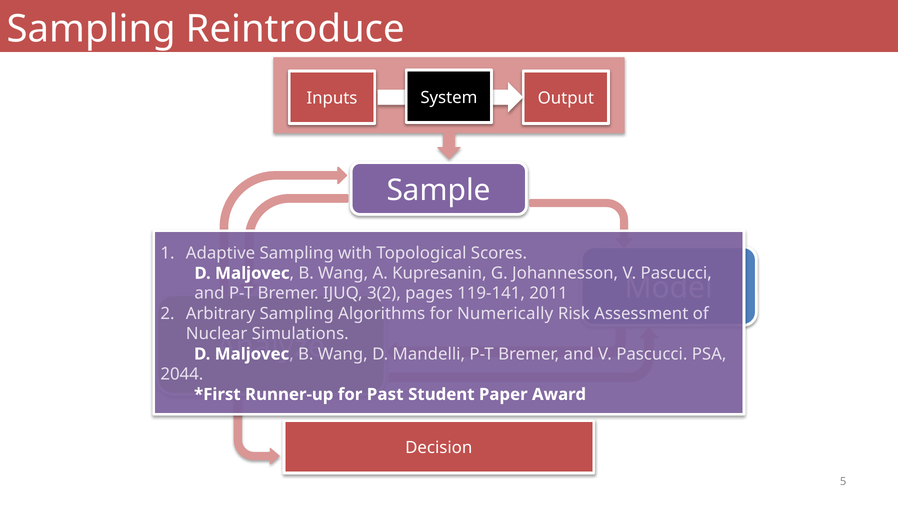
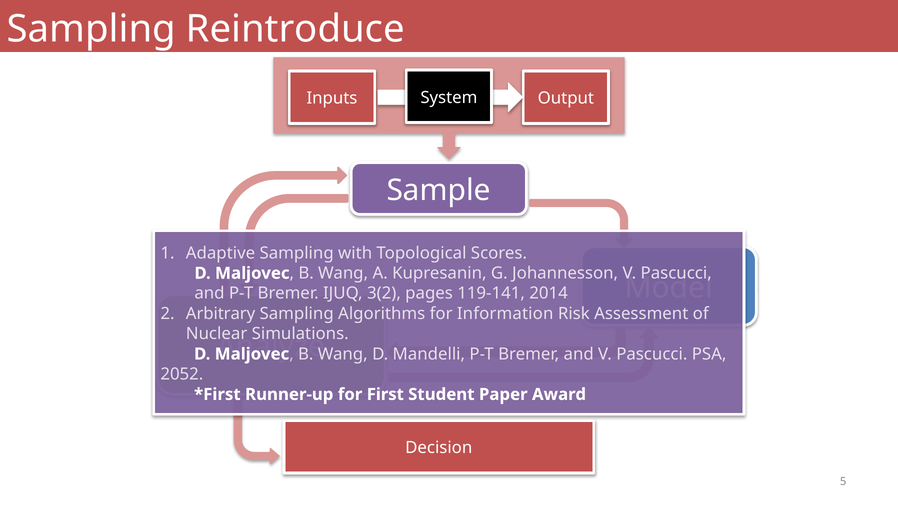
2011: 2011 -> 2014 (549, 293)
Numerically: Numerically -> Information (505, 314)
2044: 2044 -> 2052 (182, 374)
Past: Past -> First (385, 395)
